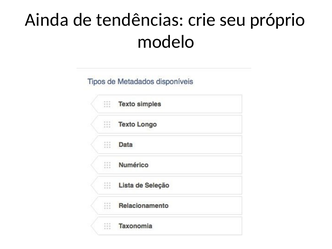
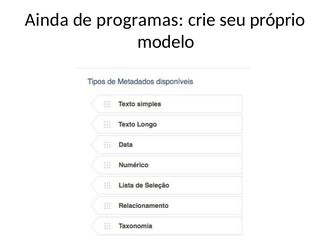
tendências: tendências -> programas (140, 20)
